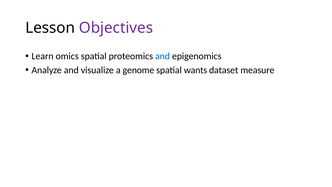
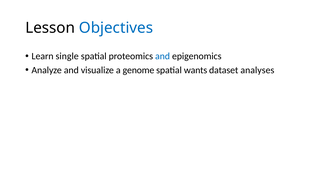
Objectives colour: purple -> blue (116, 28)
omics: omics -> single (67, 56)
measure: measure -> analyses (257, 70)
